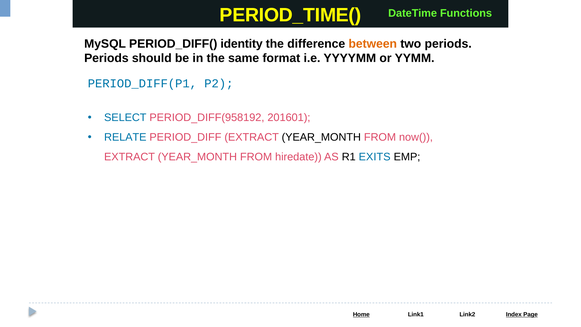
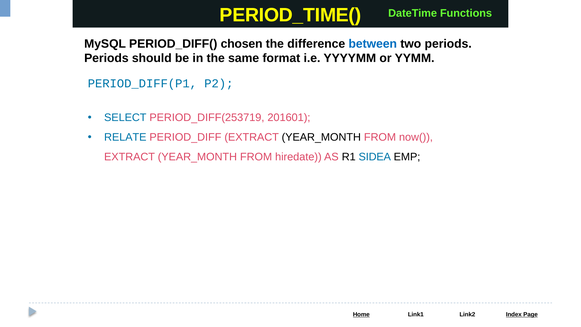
identity: identity -> chosen (242, 44)
between colour: orange -> blue (373, 44)
PERIOD_DIFF(958192: PERIOD_DIFF(958192 -> PERIOD_DIFF(253719 (207, 118)
EXITS: EXITS -> SIDEA (375, 157)
